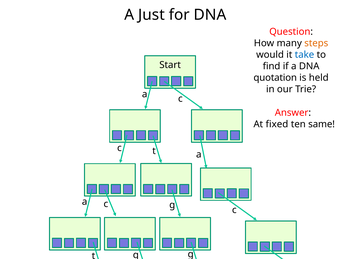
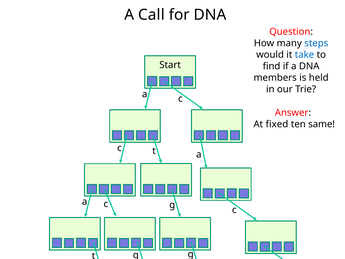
Just: Just -> Call (151, 15)
steps colour: orange -> blue (316, 43)
quotation: quotation -> members (275, 78)
